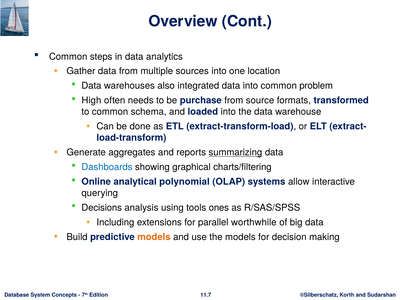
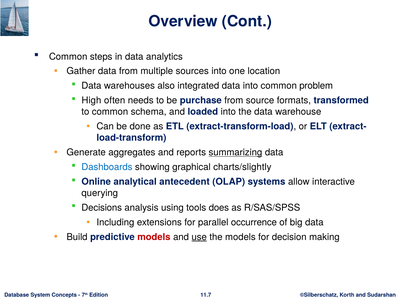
charts/filtering: charts/filtering -> charts/slightly (242, 167)
polynomial: polynomial -> antecedent (184, 182)
ones: ones -> does (219, 208)
worthwhile: worthwhile -> occurrence (254, 222)
models colour: orange -> red (154, 237)
use underline: none -> present (199, 237)
